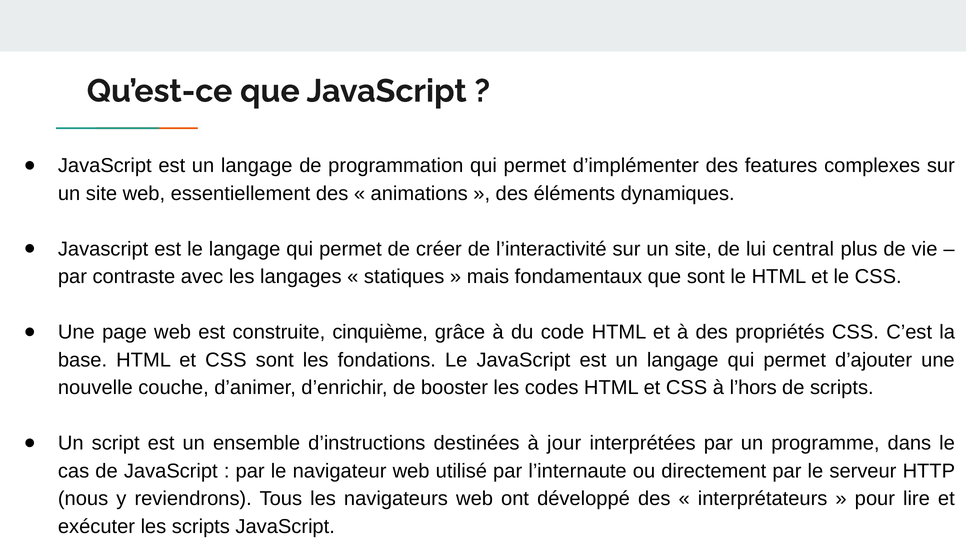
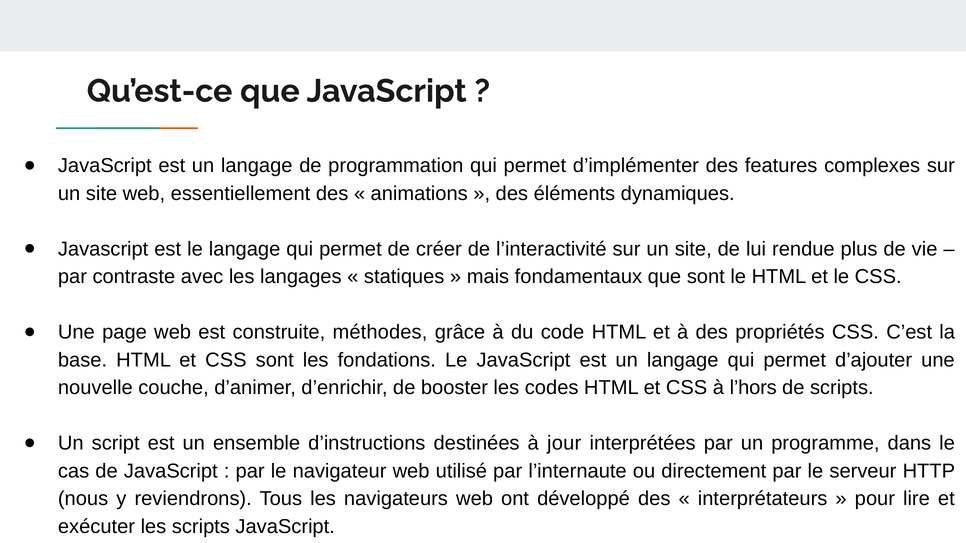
central: central -> rendue (803, 249)
cinquième: cinquième -> méthodes (380, 332)
